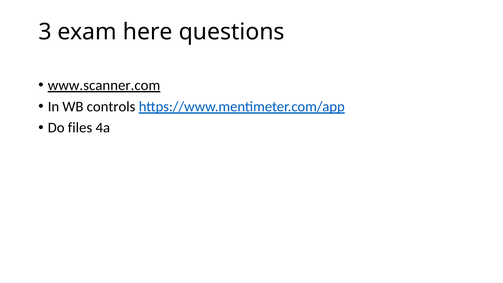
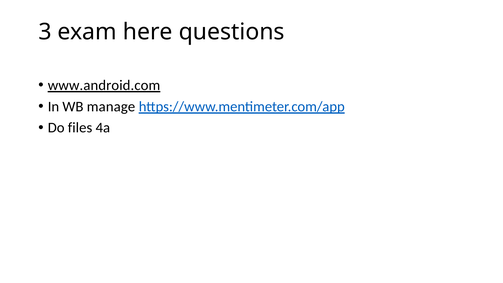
www.scanner.com: www.scanner.com -> www.android.com (104, 85)
controls: controls -> manage (111, 107)
